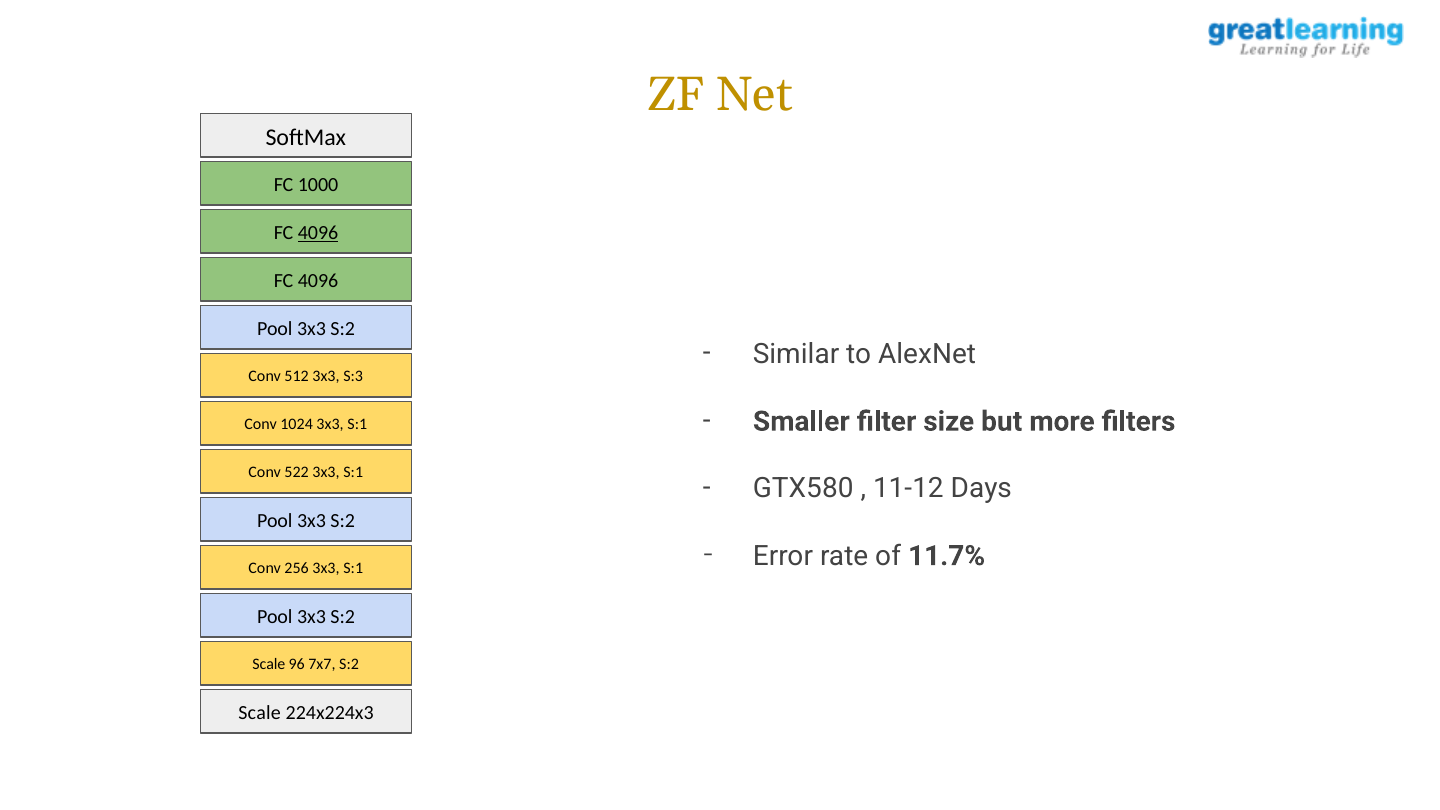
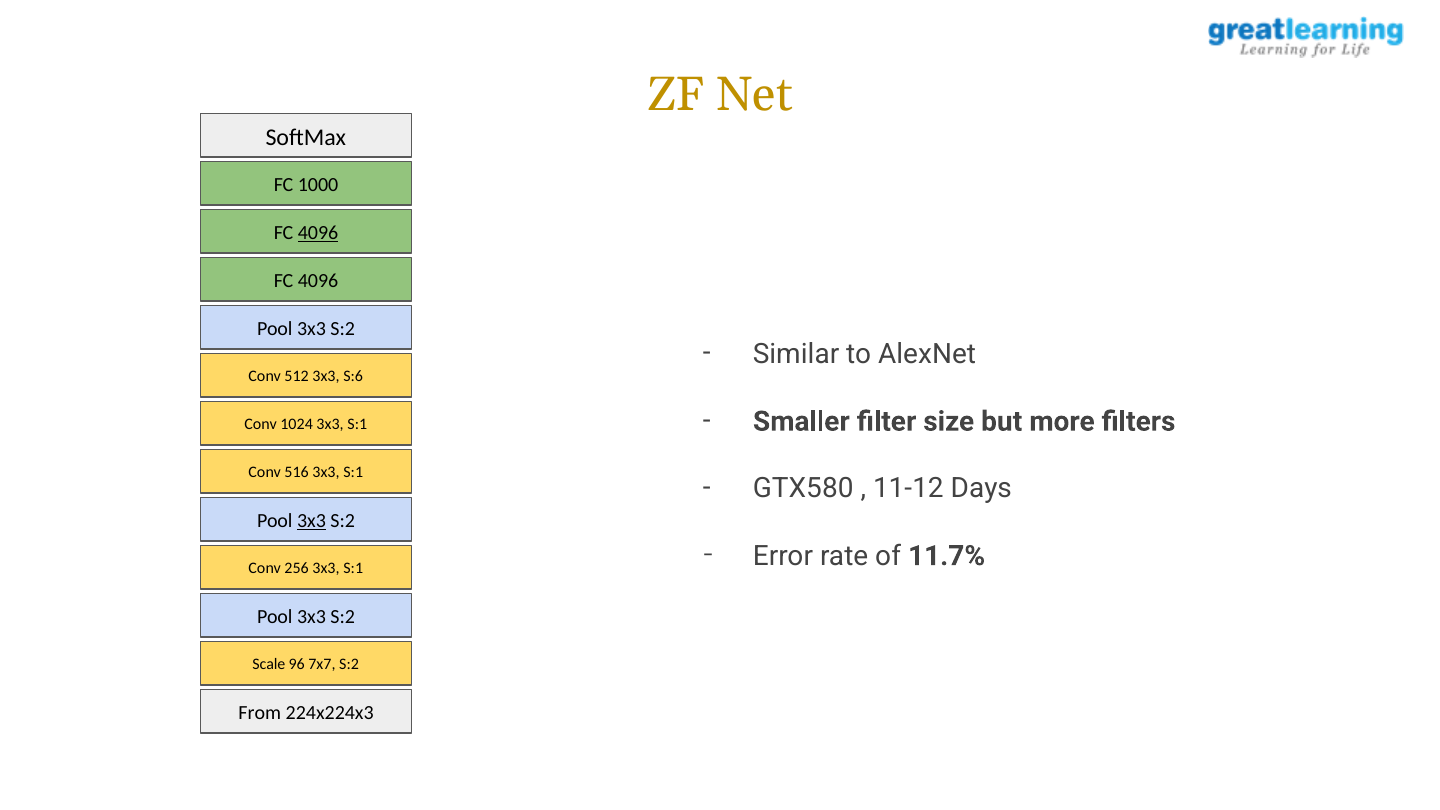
S:3: S:3 -> S:6 (353, 377)
522: 522 -> 516 (297, 473)
3x3 underline: none -> present (311, 521)
Scale: Scale -> From (260, 713)
